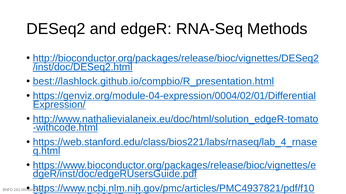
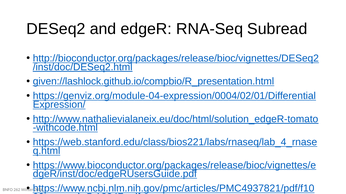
Methods: Methods -> Subread (277, 29)
best://lashlock.github.io/compbio/R_presentation.html: best://lashlock.github.io/compbio/R_presentation.html -> given://lashlock.github.io/compbio/R_presentation.html (153, 82)
